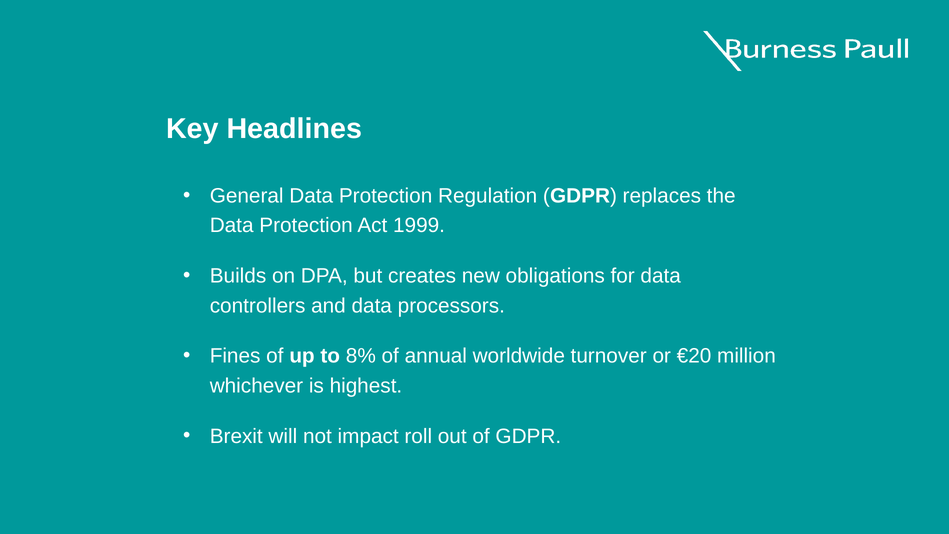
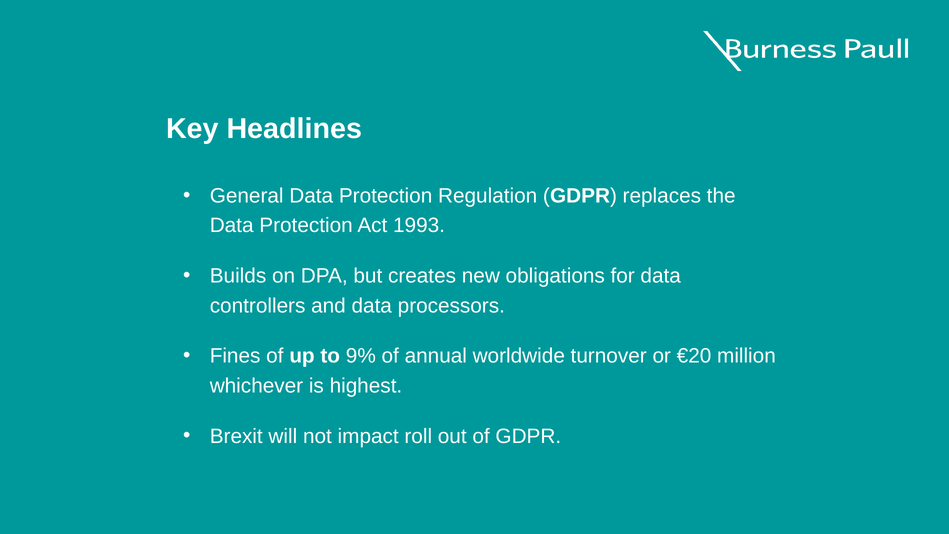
1999: 1999 -> 1993 (419, 226)
8%: 8% -> 9% (361, 356)
